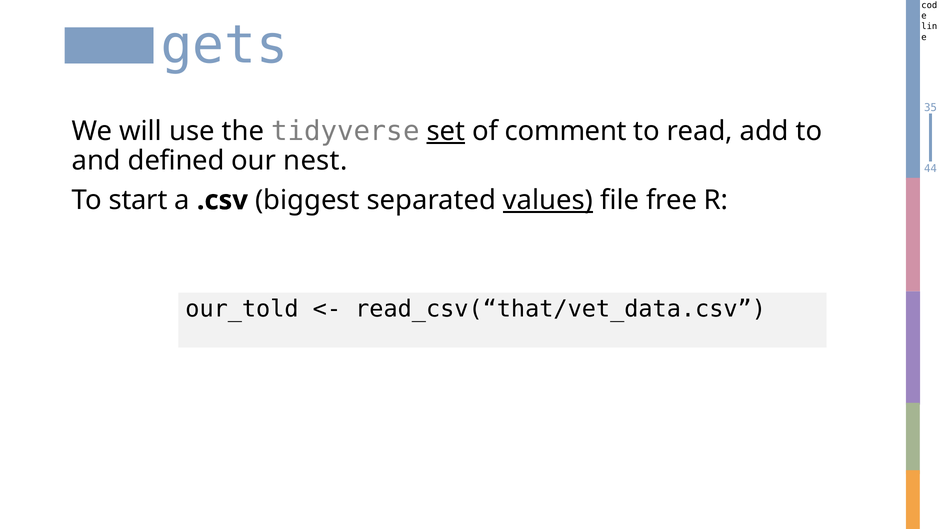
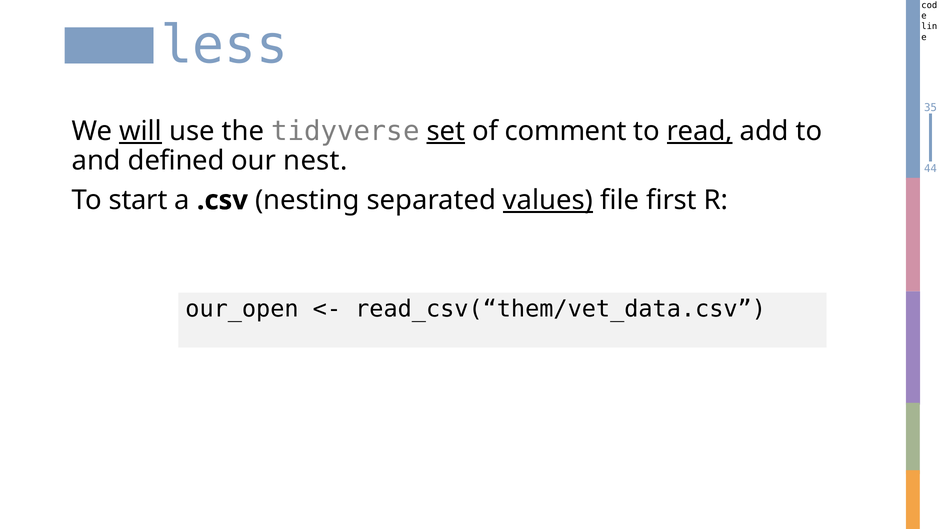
gets: gets -> less (224, 45)
will underline: none -> present (141, 131)
read underline: none -> present (700, 131)
biggest: biggest -> nesting (307, 200)
free: free -> first (672, 200)
our_told: our_told -> our_open (242, 309)
read_csv(“that/vet_data.csv: read_csv(“that/vet_data.csv -> read_csv(“them/vet_data.csv (561, 309)
